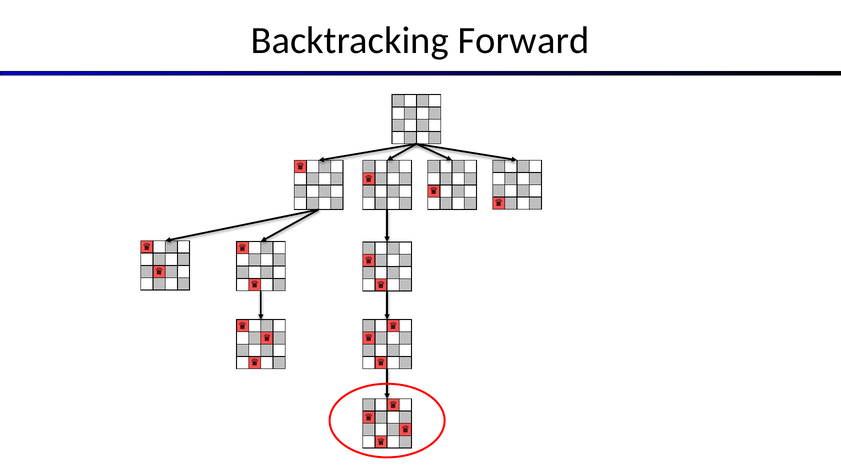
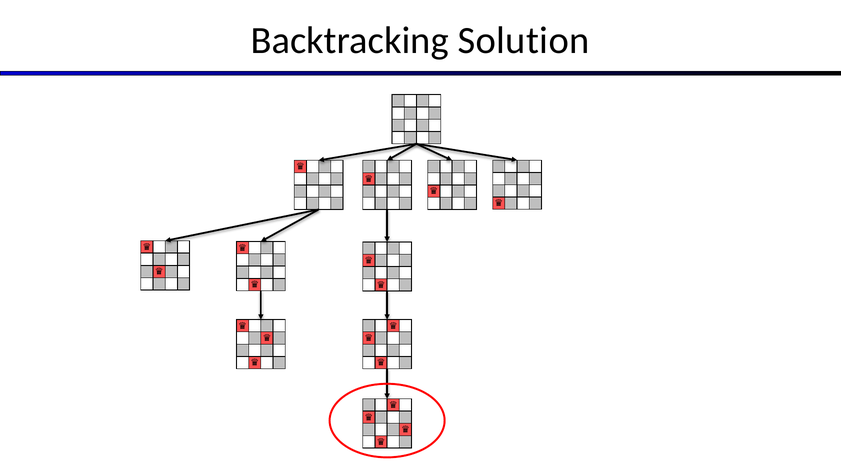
Forward: Forward -> Solution (523, 40)
